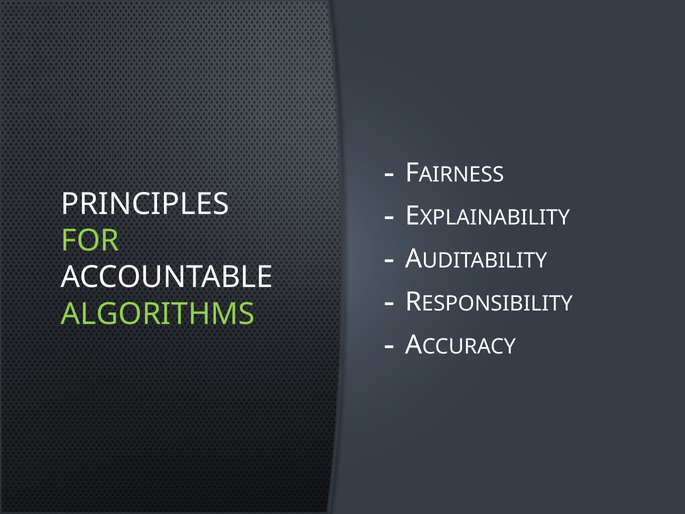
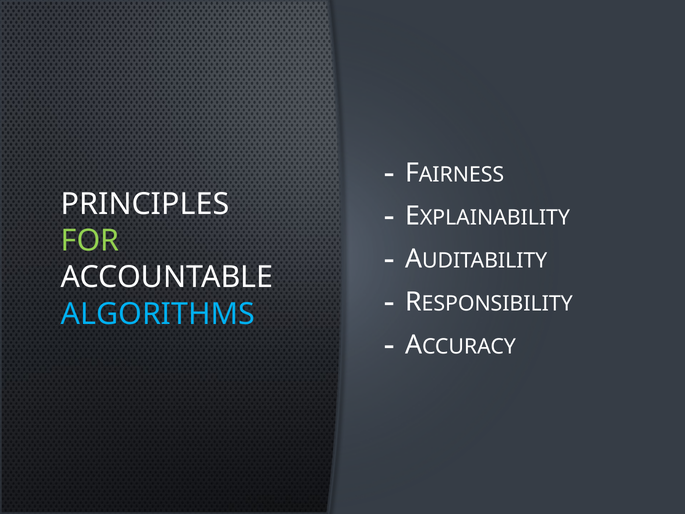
ALGORITHMS colour: light green -> light blue (158, 314)
